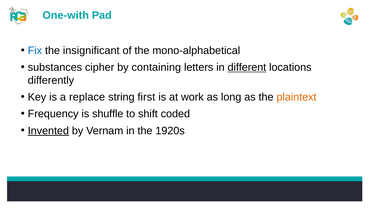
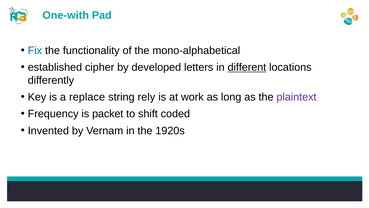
insignificant: insignificant -> functionality (91, 50)
substances: substances -> established (55, 67)
containing: containing -> developed (156, 67)
first: first -> rely (146, 97)
plaintext colour: orange -> purple (296, 97)
shuffle: shuffle -> packet (108, 114)
Invented underline: present -> none (48, 130)
